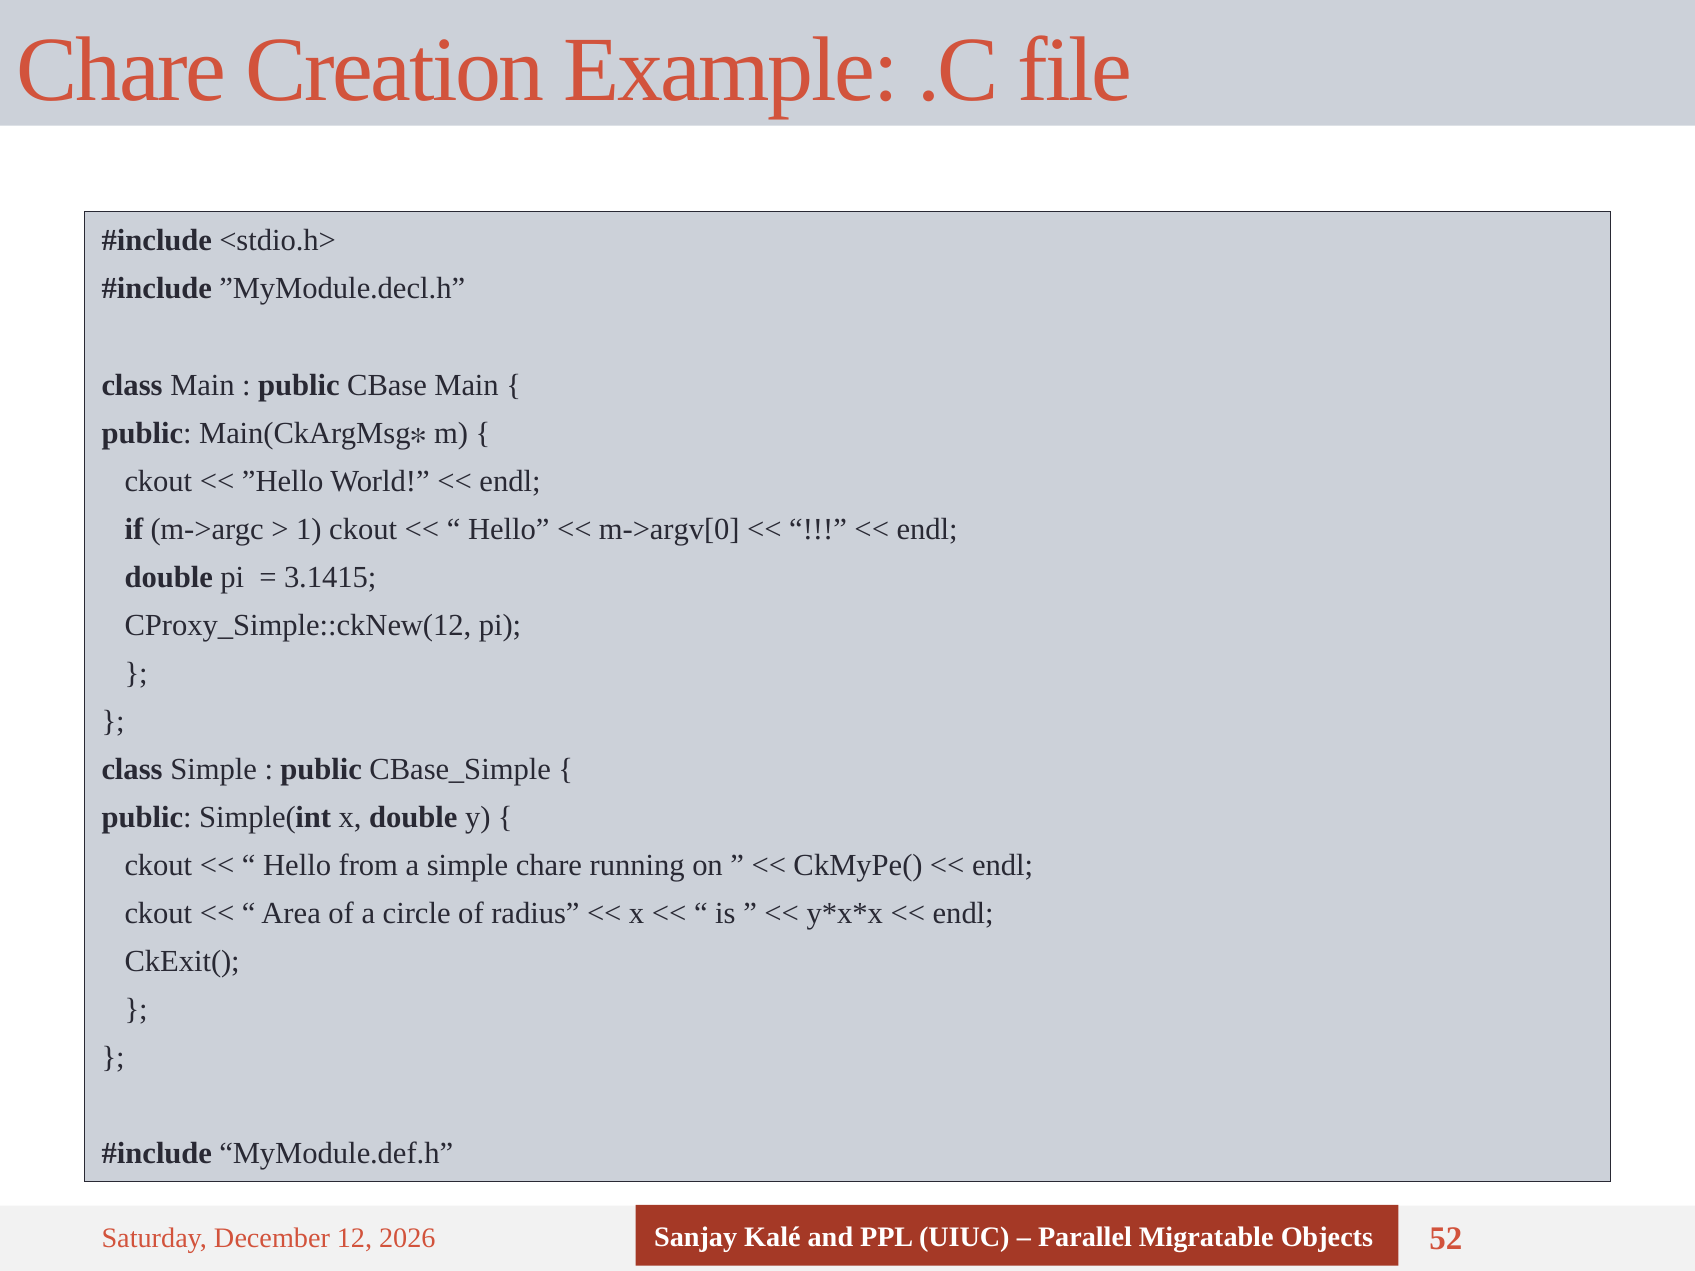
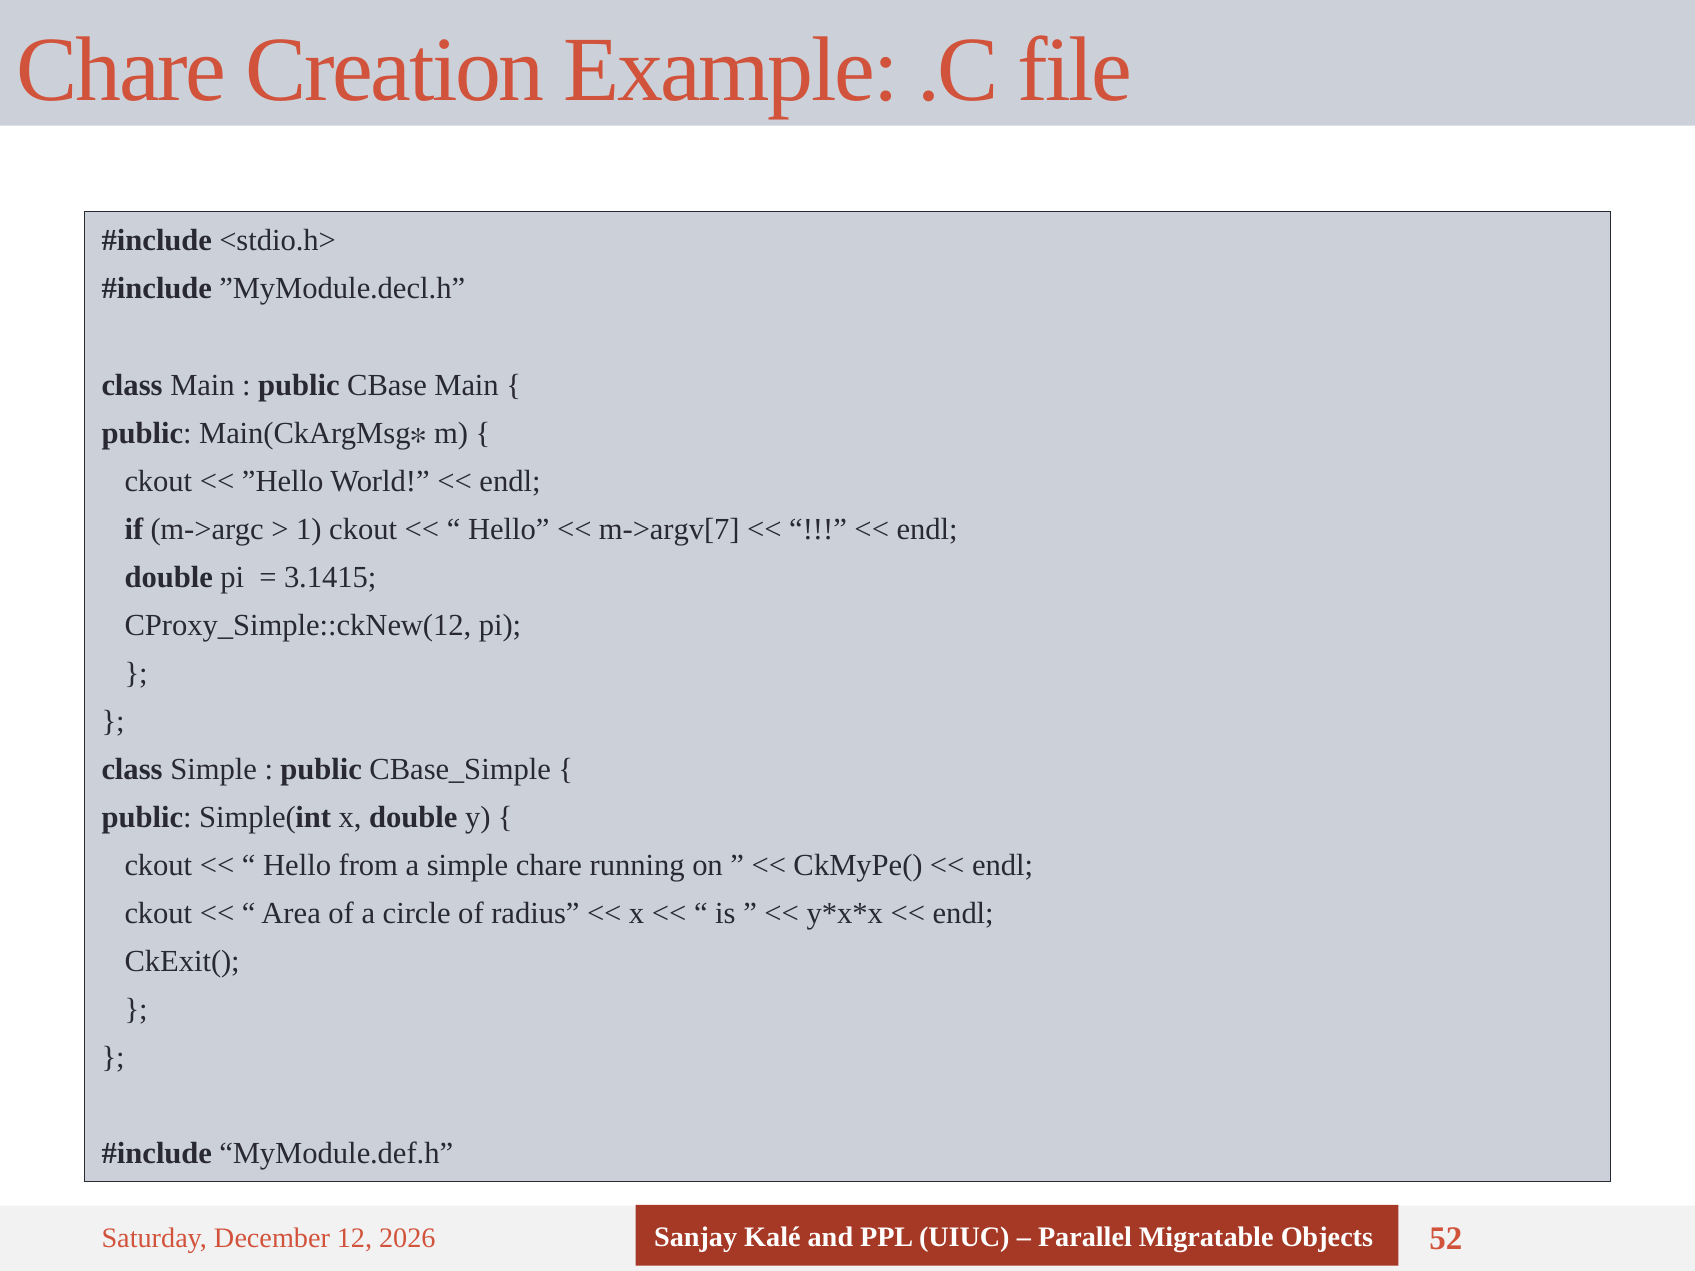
m->argv[0: m->argv[0 -> m->argv[7 (669, 529)
